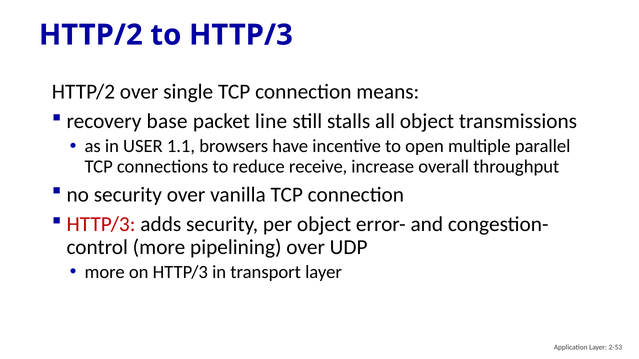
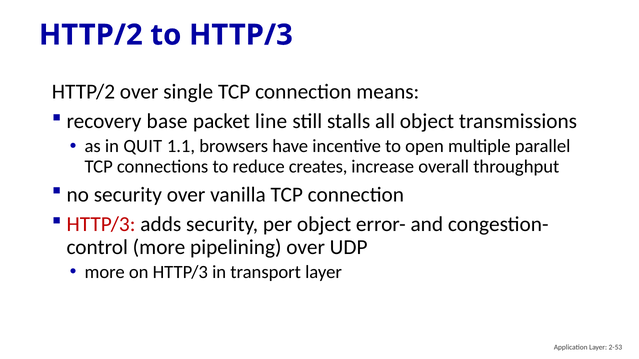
USER: USER -> QUIT (143, 146)
receive: receive -> creates (318, 167)
